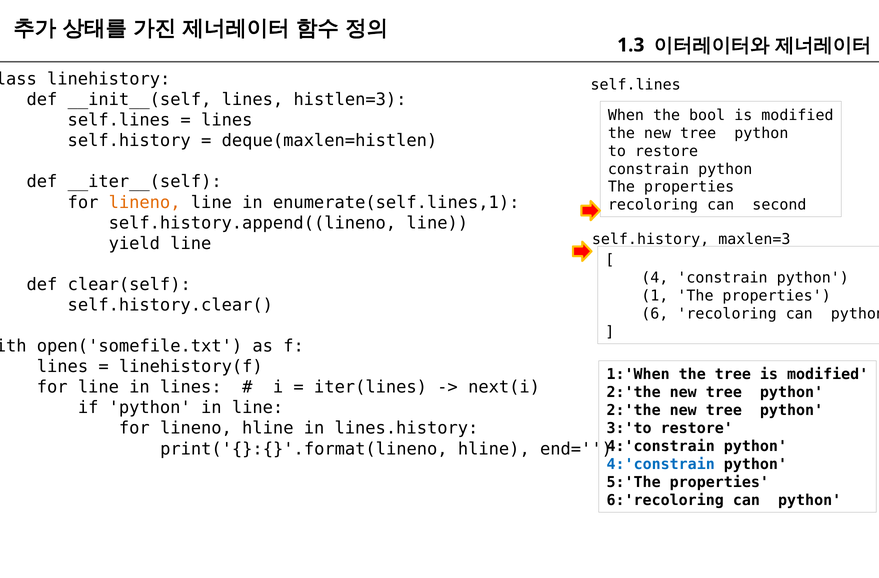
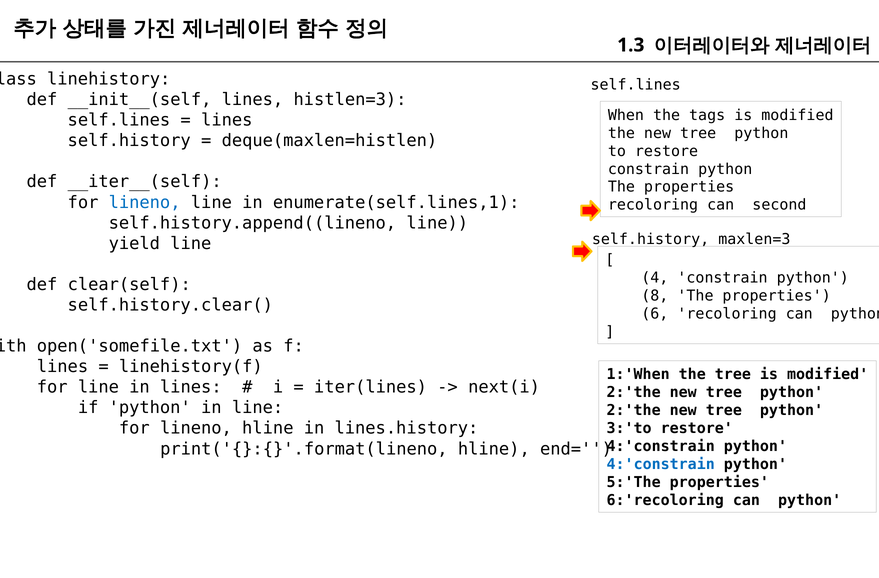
bool: bool -> tags (707, 115)
lineno colour: orange -> blue (145, 202)
1: 1 -> 8 (655, 296)
